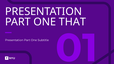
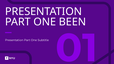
THAT: THAT -> BEEN (72, 22)
